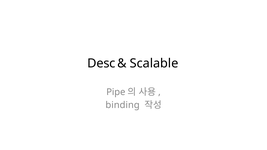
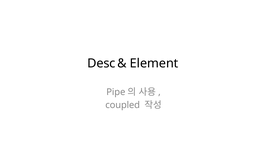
Scalable: Scalable -> Element (154, 63)
binding: binding -> coupled (123, 105)
